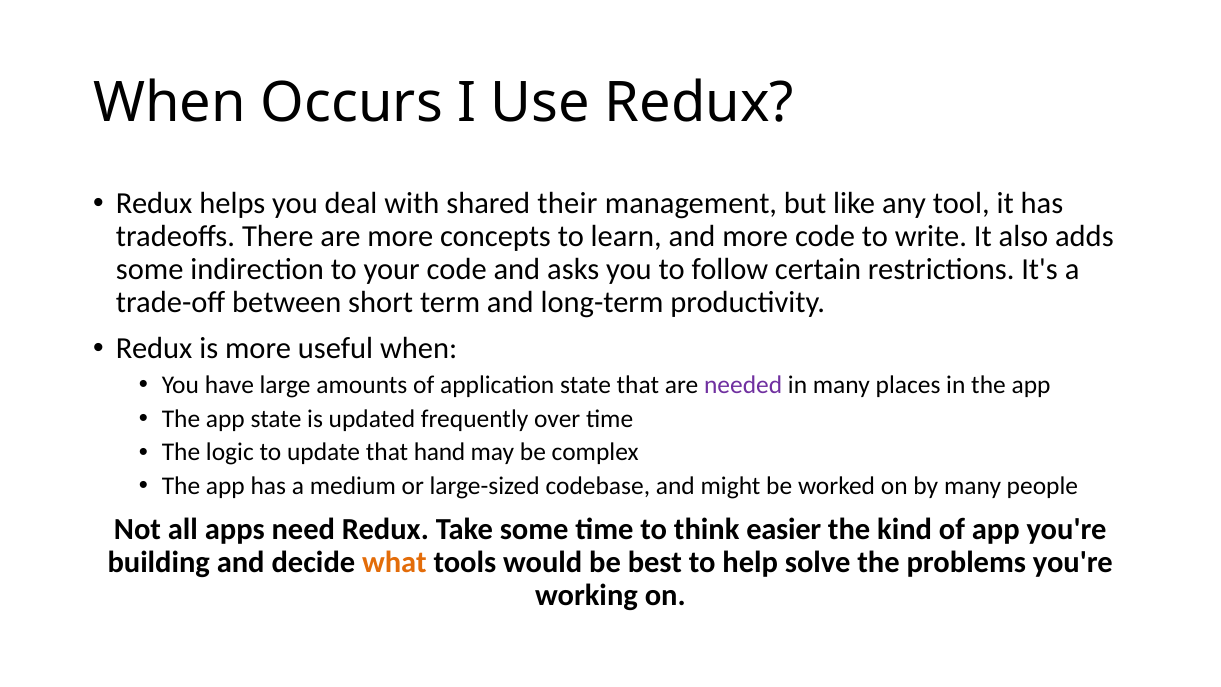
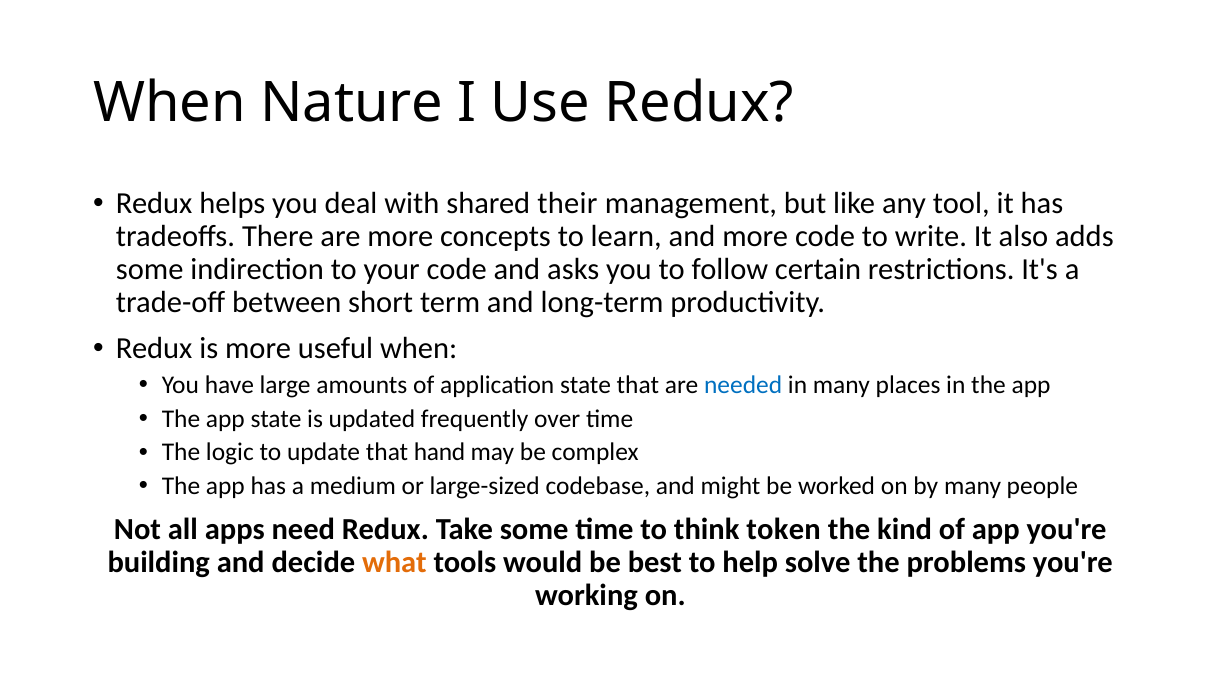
Occurs: Occurs -> Nature (352, 103)
needed colour: purple -> blue (743, 385)
easier: easier -> token (784, 529)
